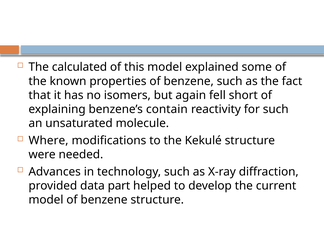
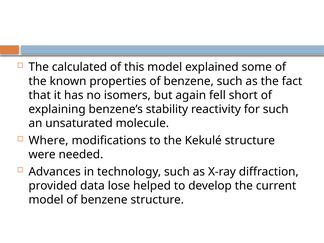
contain: contain -> stability (167, 109)
part: part -> lose (119, 186)
